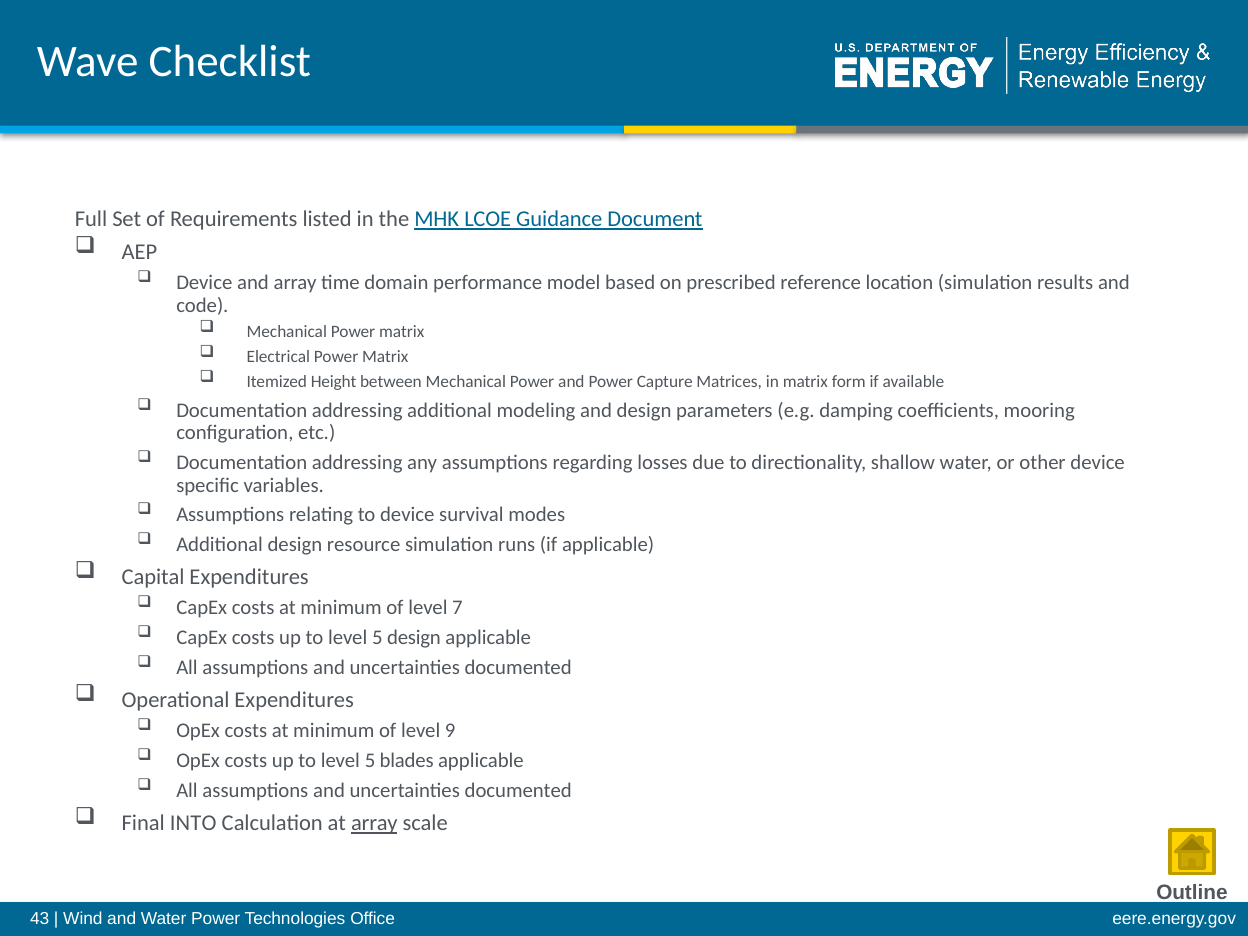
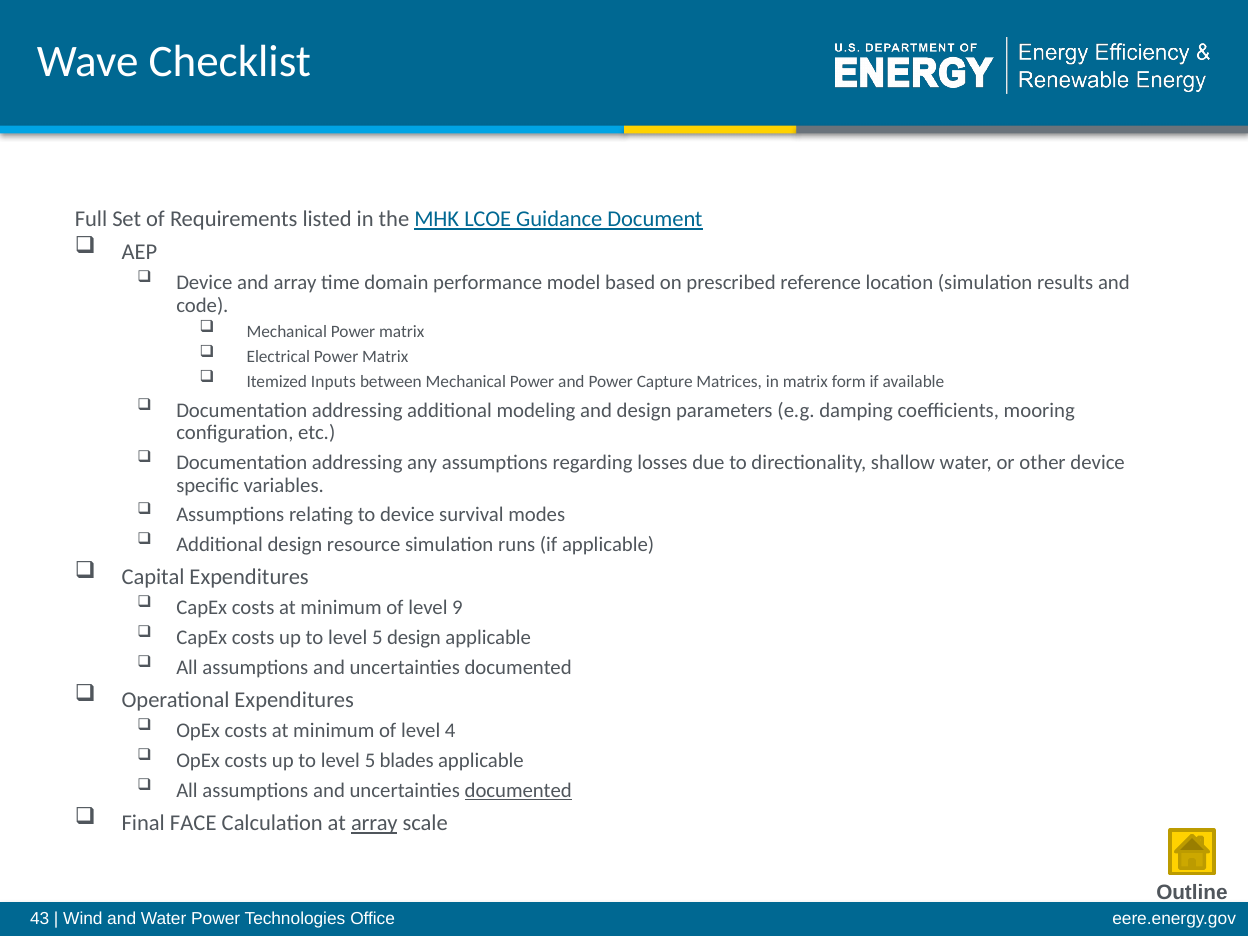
Height: Height -> Inputs (333, 382)
7: 7 -> 9 (457, 608)
9: 9 -> 4 (450, 731)
documented underline: none -> present (518, 791)
INTO: INTO -> FACE (193, 823)
